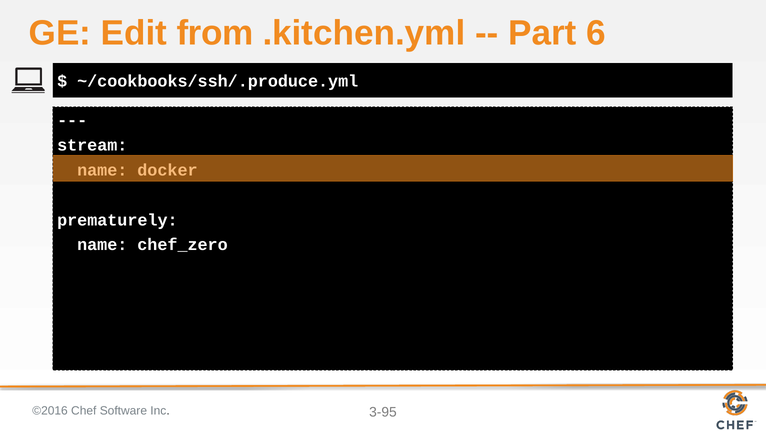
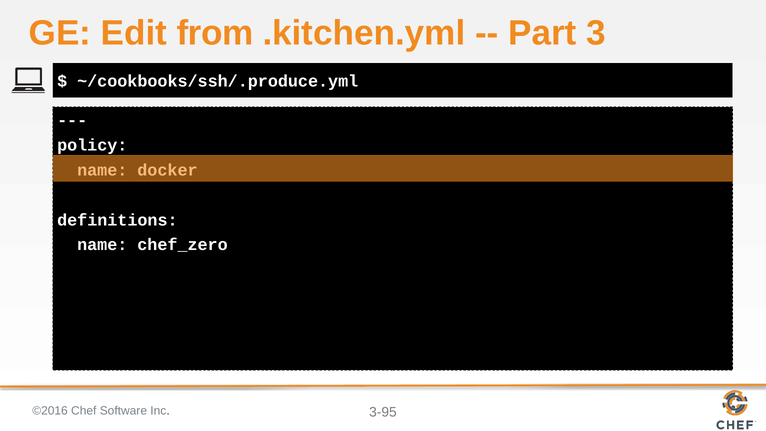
6: 6 -> 3 (596, 33)
stream: stream -> policy (92, 145)
prematurely: prematurely -> definitions (117, 220)
